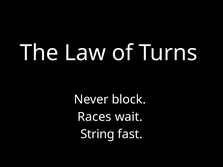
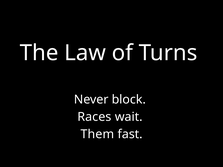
String: String -> Them (97, 134)
